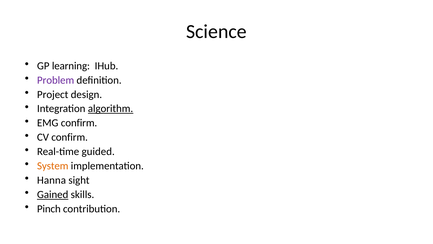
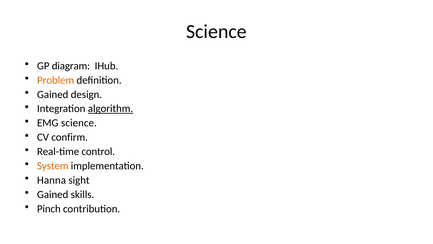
learning: learning -> diagram (71, 66)
Problem colour: purple -> orange (56, 80)
Project: Project -> Gained (53, 94)
EMG confirm: confirm -> science (79, 123)
guided: guided -> control (98, 151)
Gained underline: present -> none (53, 194)
